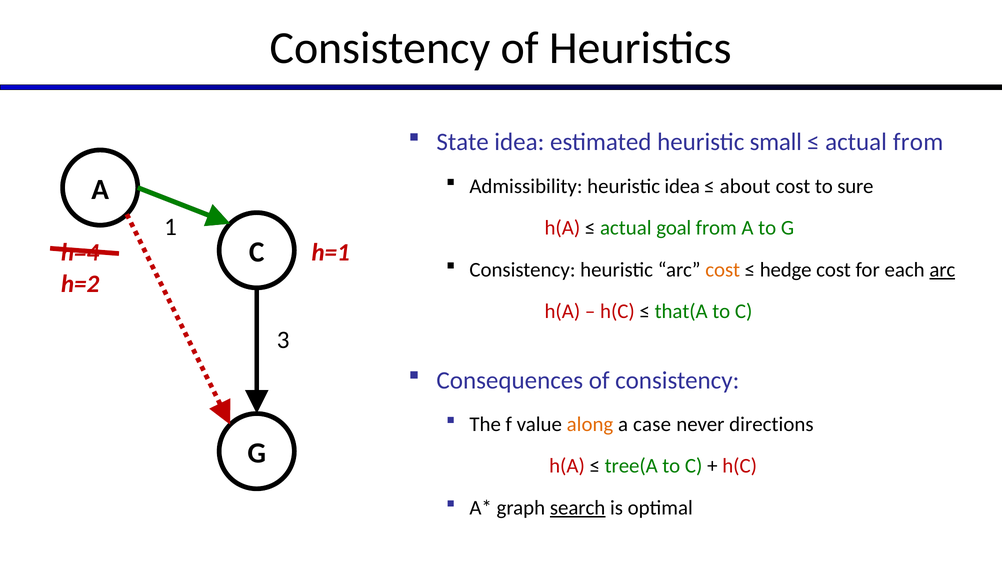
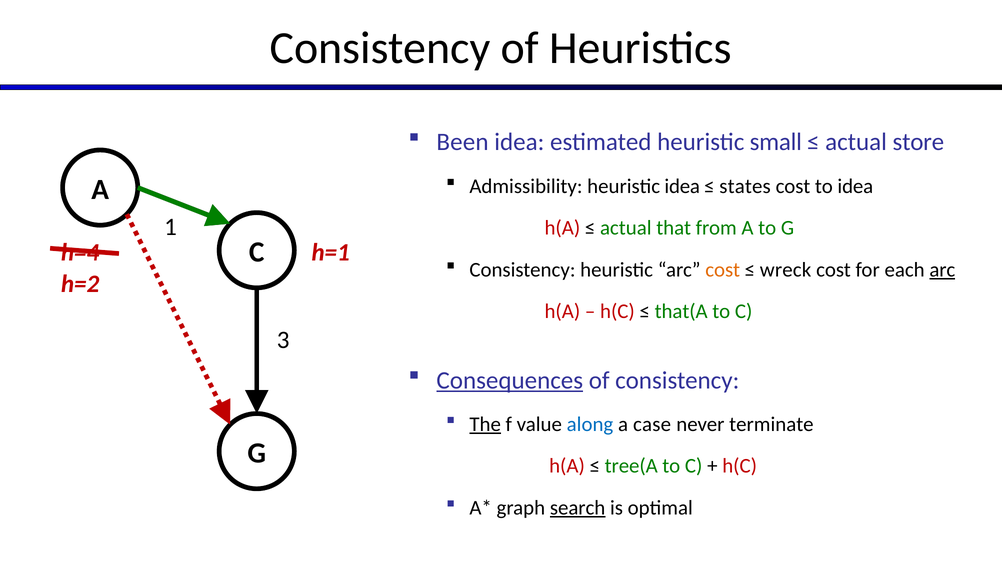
State: State -> Been (463, 142)
actual from: from -> store (918, 142)
about: about -> states (745, 186)
to sure: sure -> idea (855, 186)
goal: goal -> that (674, 228)
hedge: hedge -> wreck (786, 269)
Consequences underline: none -> present (510, 380)
The underline: none -> present (485, 424)
along colour: orange -> blue (590, 424)
directions: directions -> terminate (771, 424)
